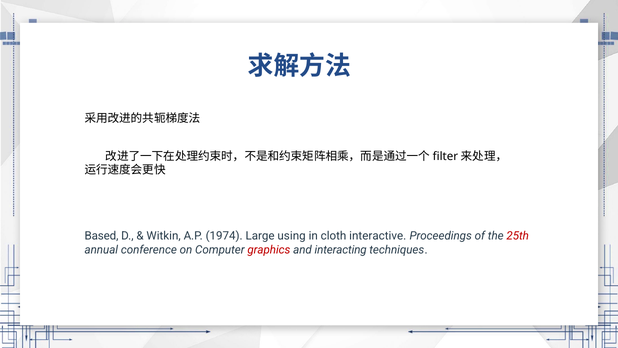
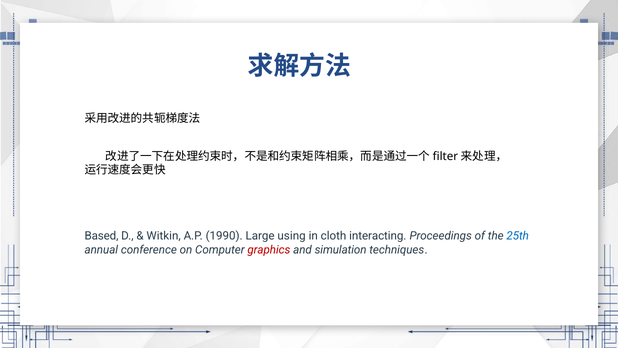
1974: 1974 -> 1990 (224, 236)
interactive: interactive -> interacting (378, 236)
25th colour: red -> blue (518, 236)
interacting: interacting -> simulation (341, 250)
